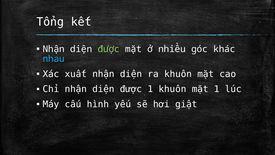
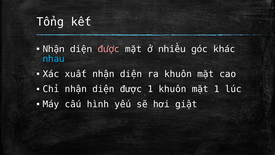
được colour: light green -> pink (109, 49)
